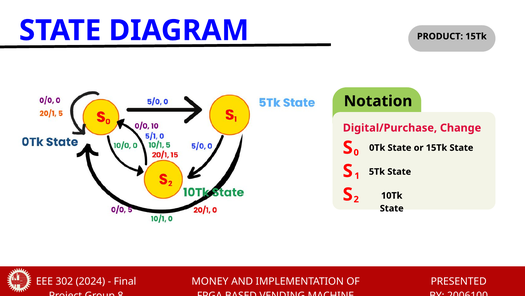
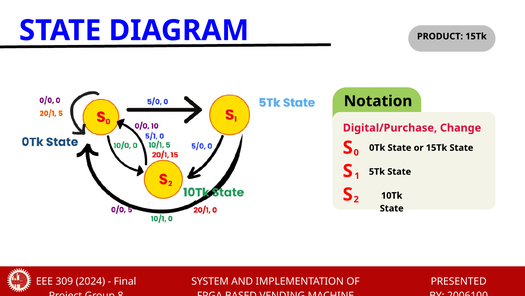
302: 302 -> 309 (64, 281)
MONEY: MONEY -> SYSTEM (210, 281)
